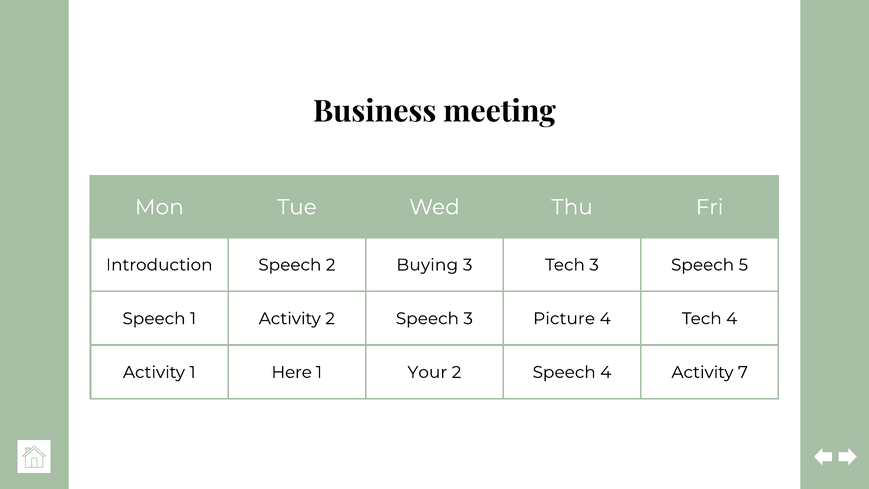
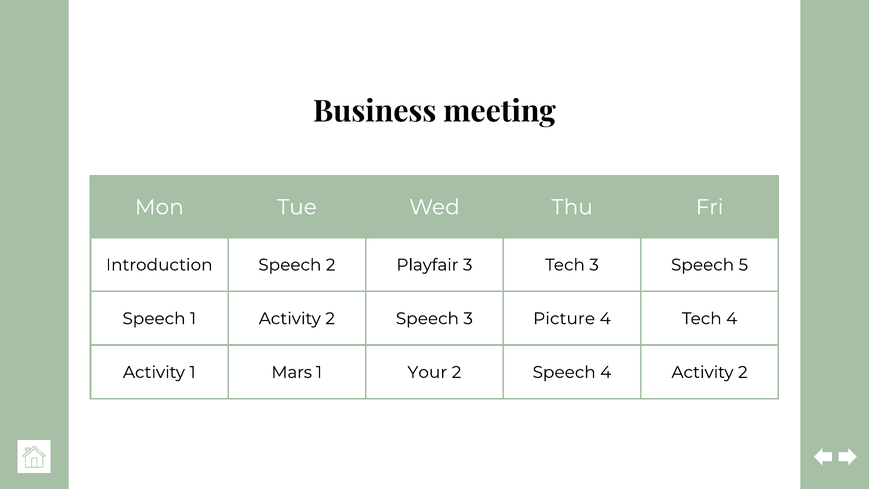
Buying: Buying -> Playfair (427, 265)
Here: Here -> Mars (292, 372)
4 Activity 7: 7 -> 2 (743, 372)
